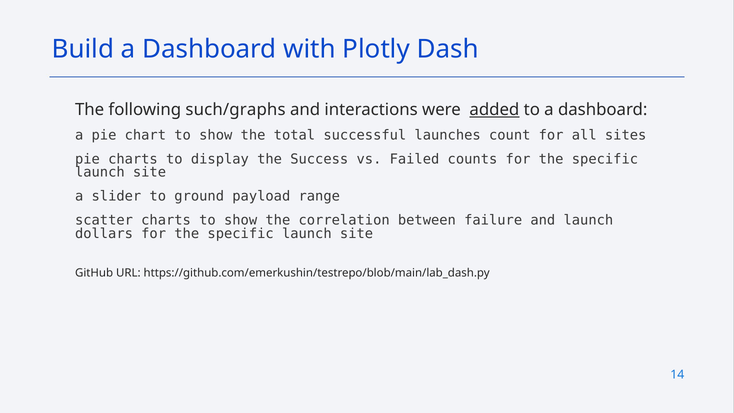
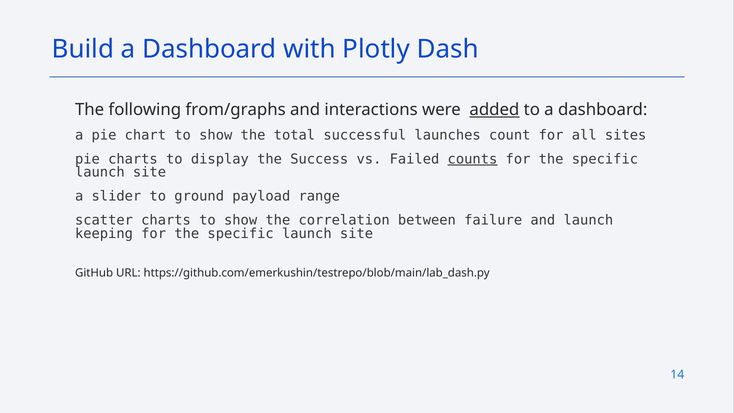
such/graphs: such/graphs -> from/graphs (236, 110)
counts underline: none -> present (472, 159)
dollars: dollars -> keeping (104, 233)
